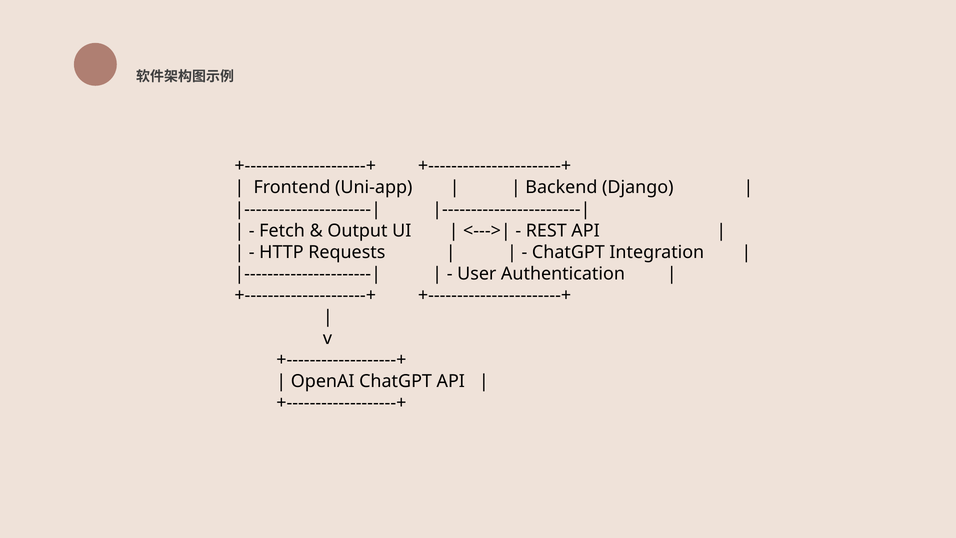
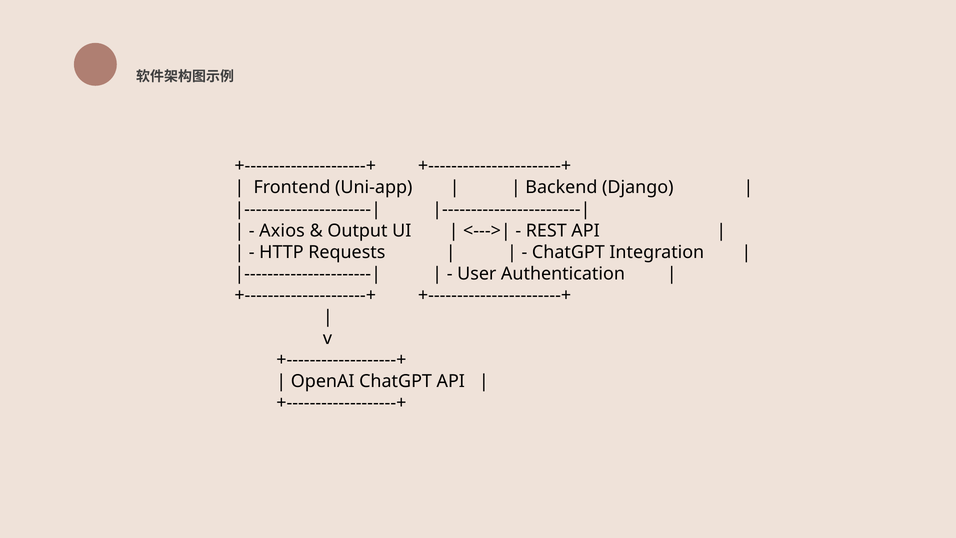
Fetch: Fetch -> Axios (282, 230)
